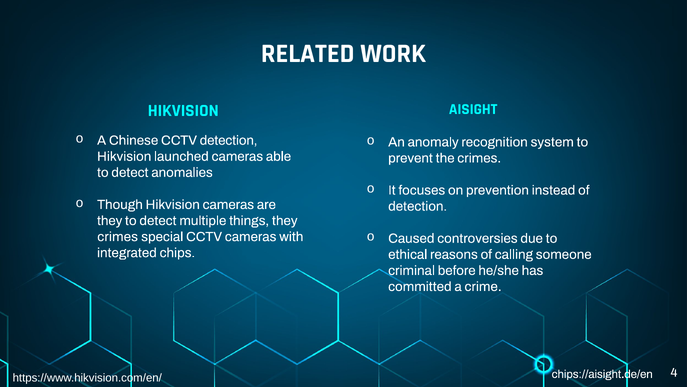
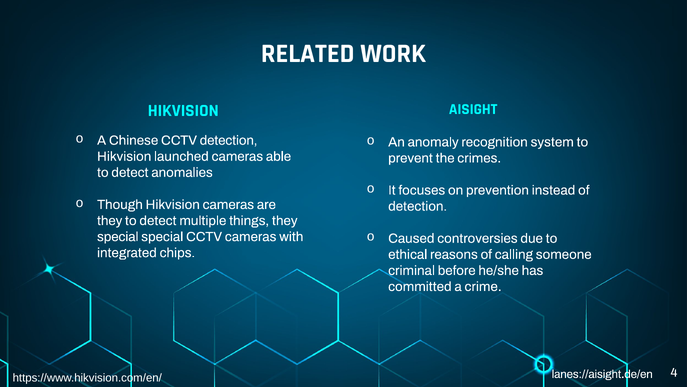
crimes: crimes -> special (118, 236)
chips://aisight.de/en: chips://aisight.de/en -> lanes://aisight.de/en (602, 374)
